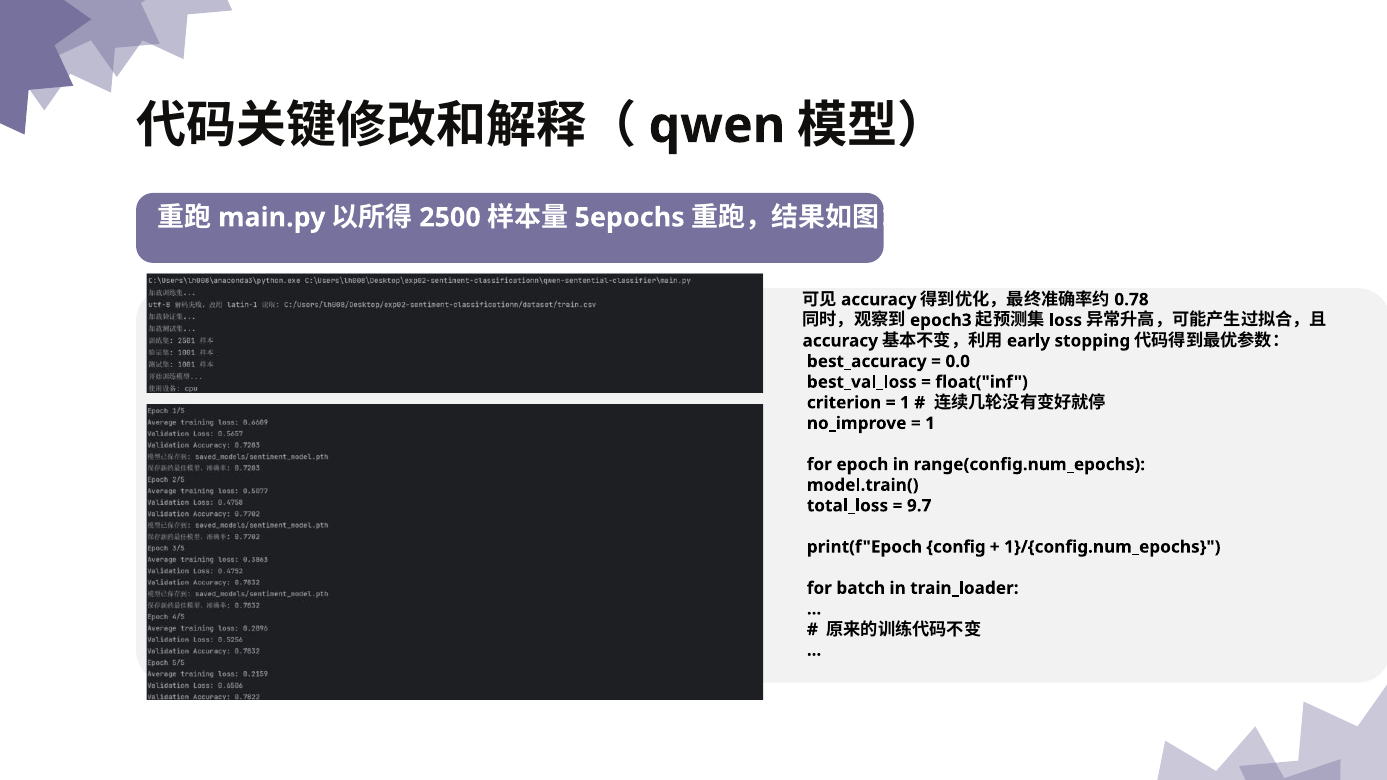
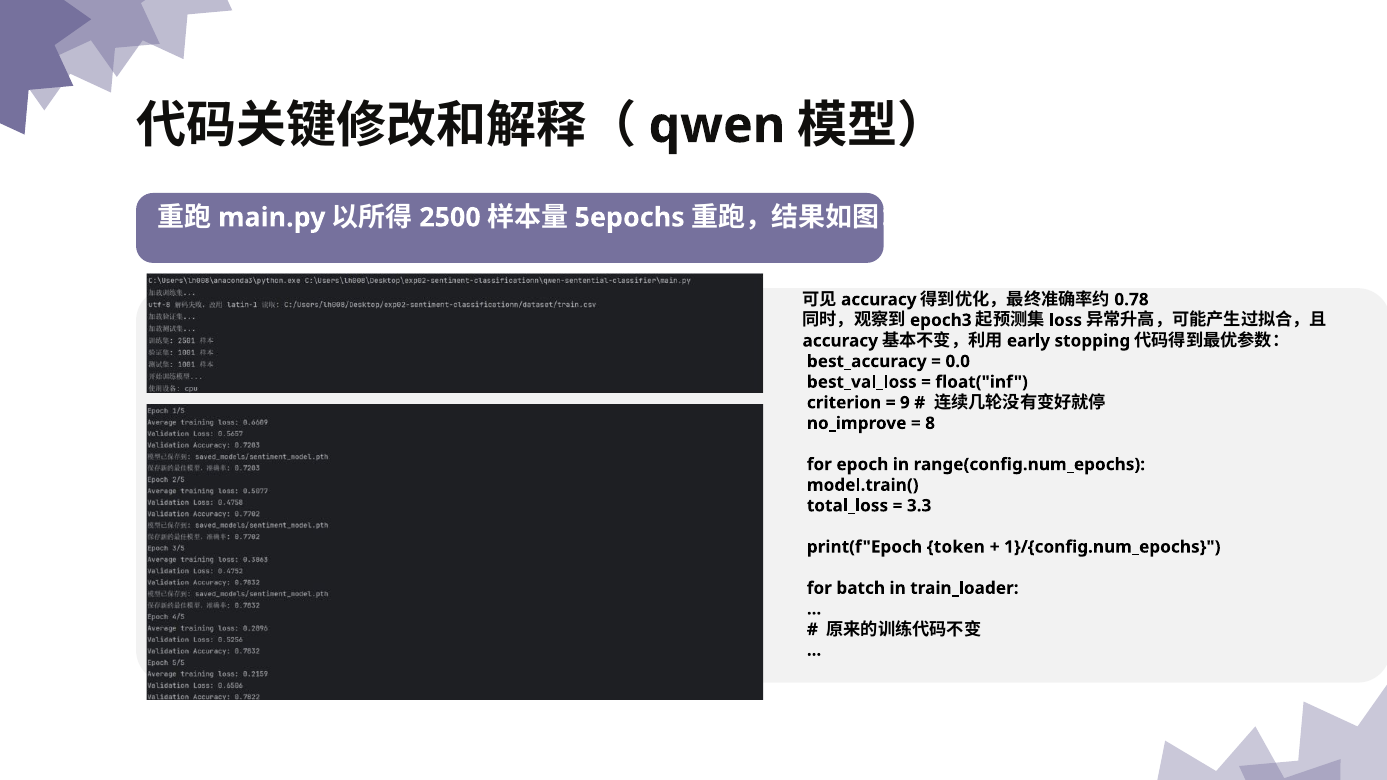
1: 1 -> 9 (905, 403)
1: 1 -> 8 (930, 423)
9.7: 9.7 -> 3.3 (919, 506)
config: config -> token (956, 547)
